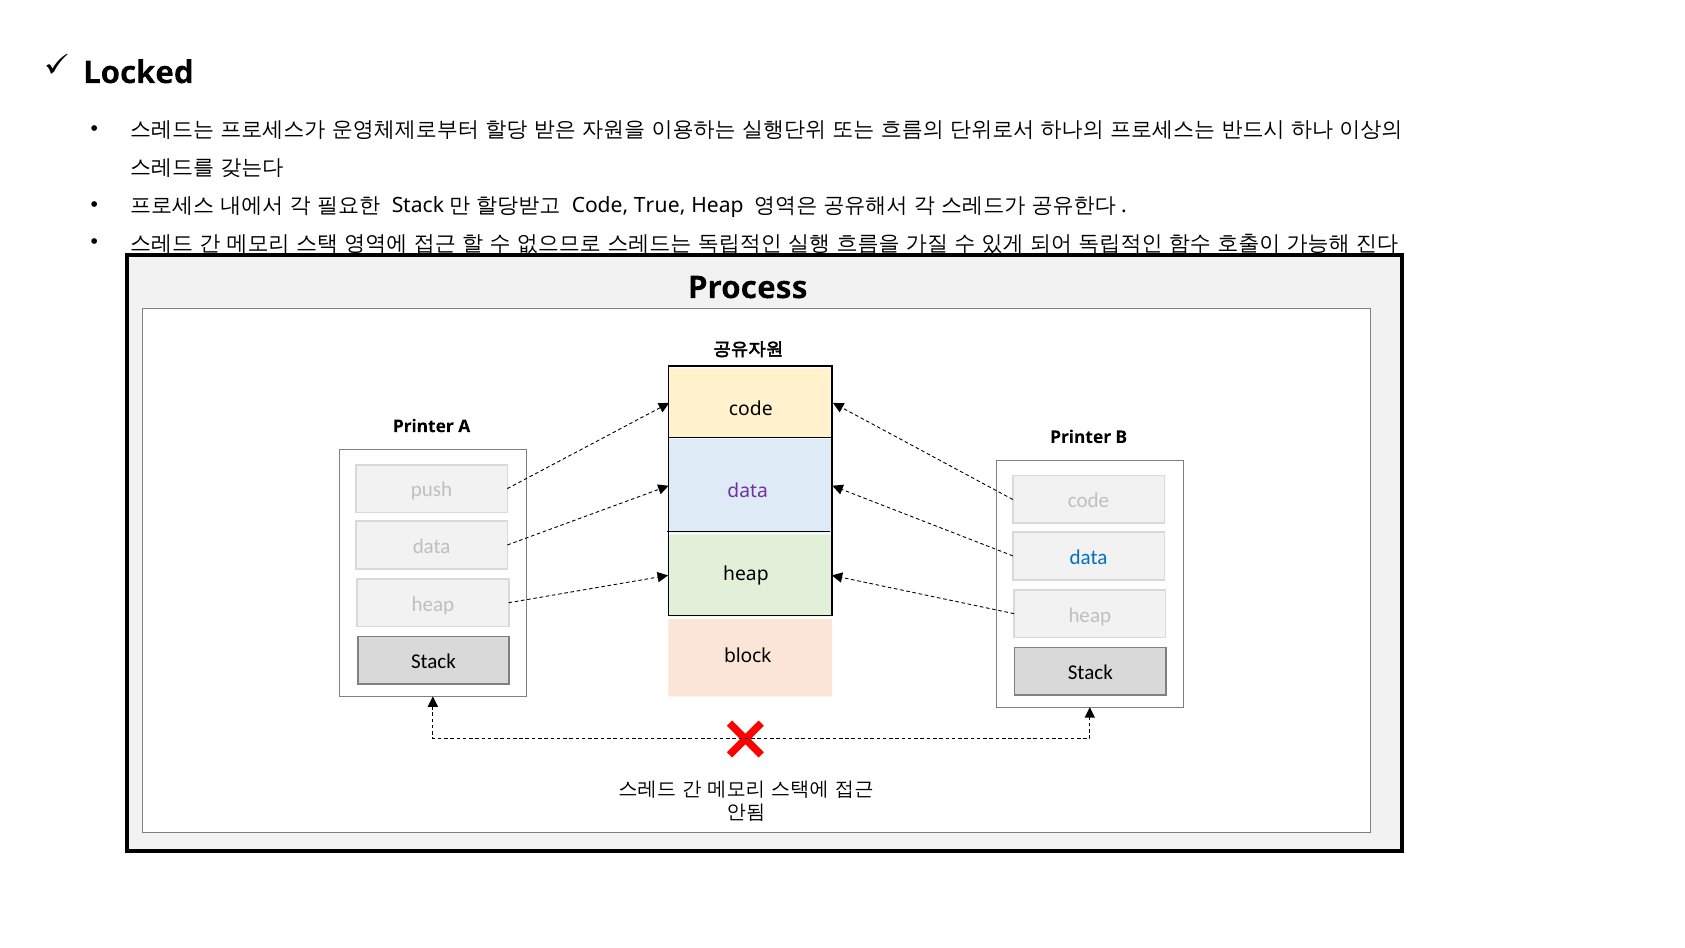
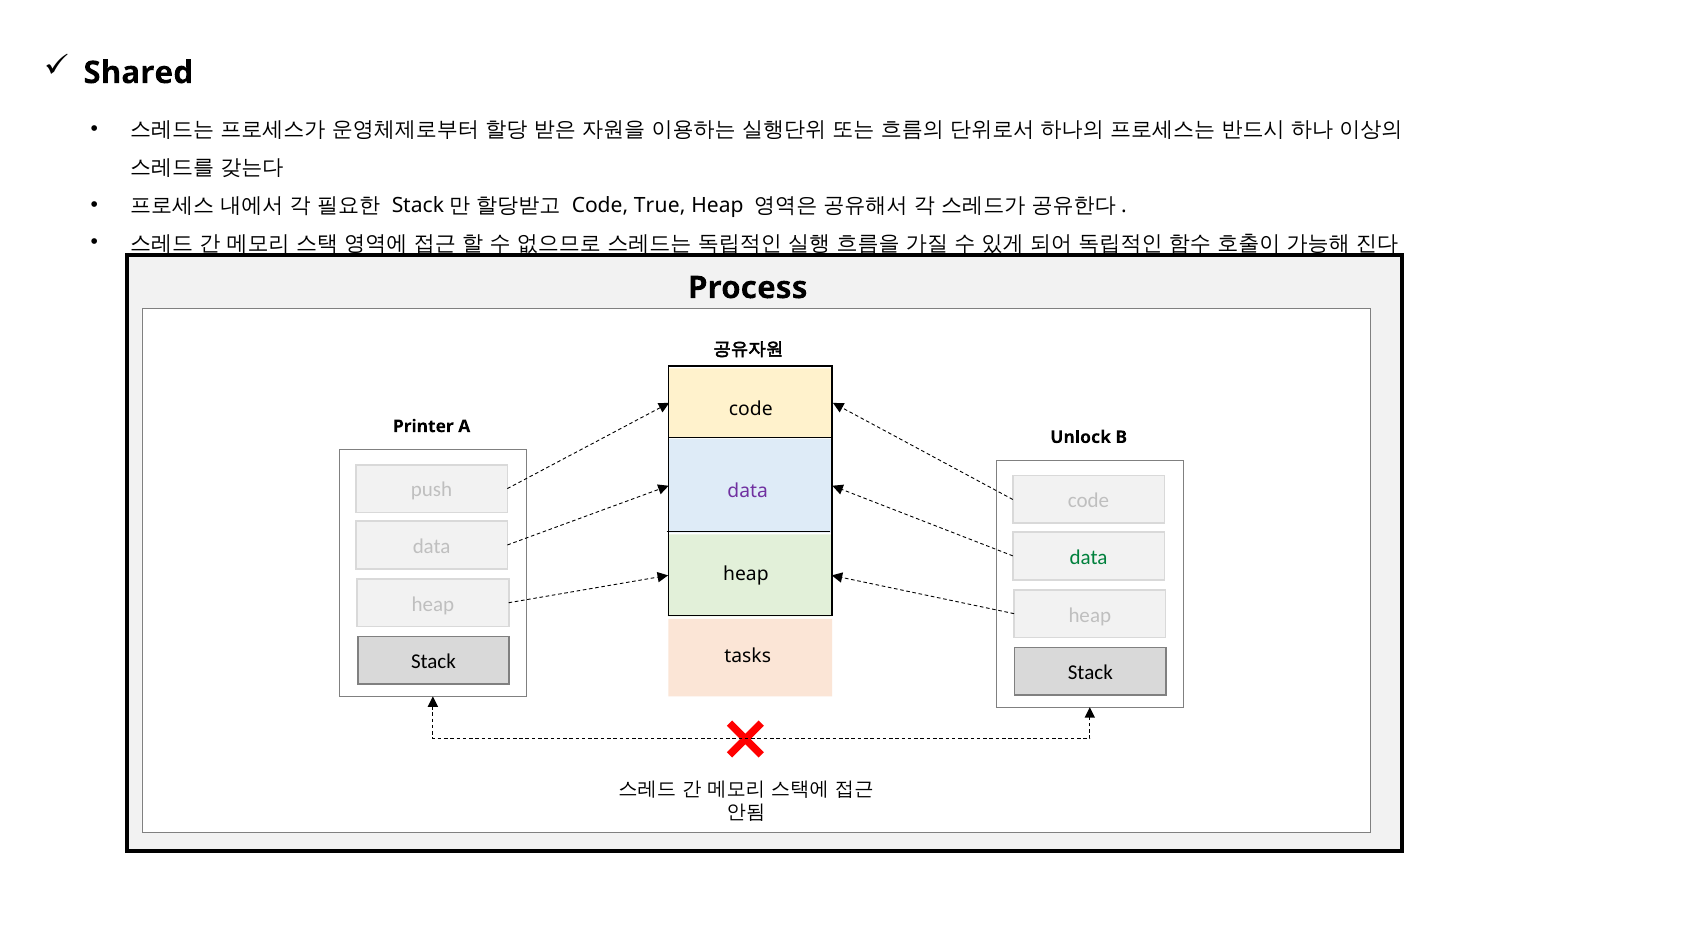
Locked: Locked -> Shared (138, 73)
Printer: Printer -> Unlock (1081, 437)
data colour: blue -> green (1089, 557)
block: block -> tasks (748, 656)
